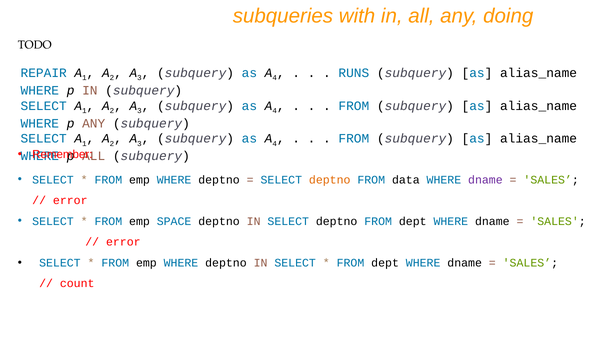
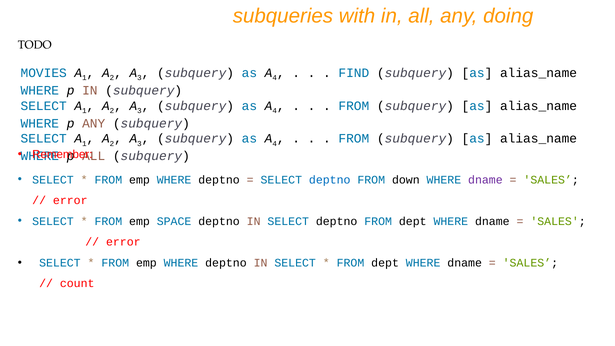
REPAIR: REPAIR -> MOVIES (44, 73)
RUNS: RUNS -> FIND (354, 73)
deptno colour: orange -> blue (330, 180)
data: data -> down (406, 180)
